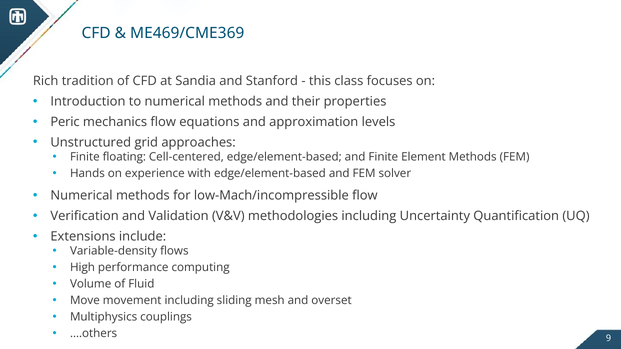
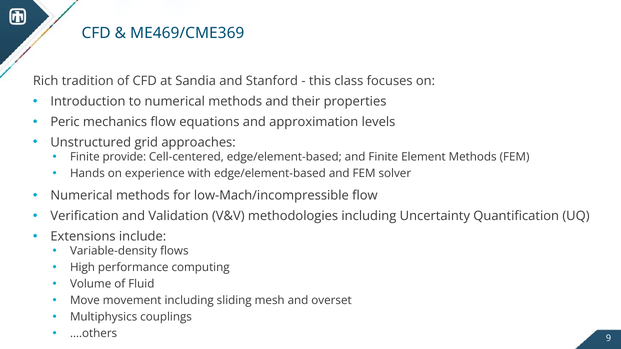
floating: floating -> provide (124, 157)
